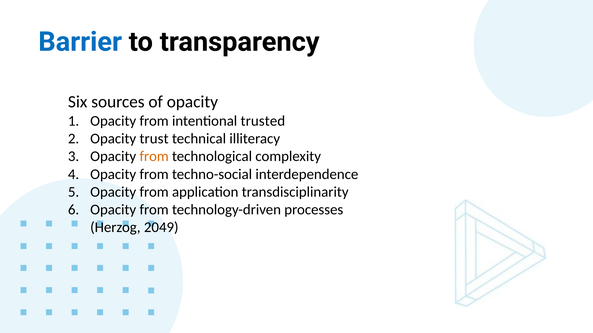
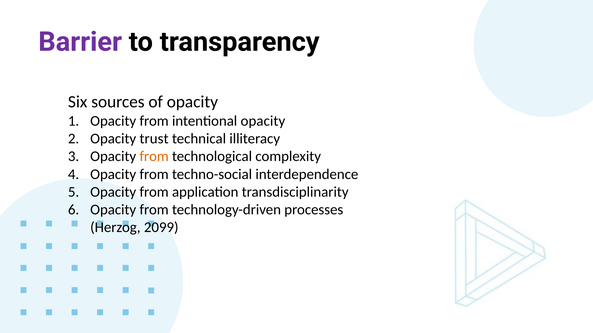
Barrier colour: blue -> purple (80, 42)
intentional trusted: trusted -> opacity (263, 121)
2049: 2049 -> 2099 (161, 228)
